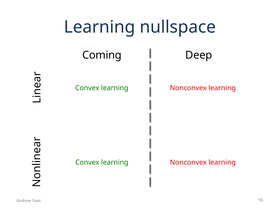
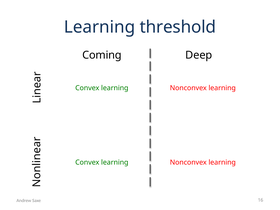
nullspace: nullspace -> threshold (178, 27)
